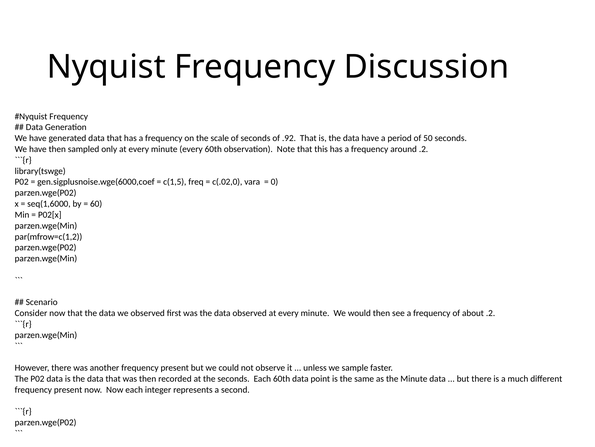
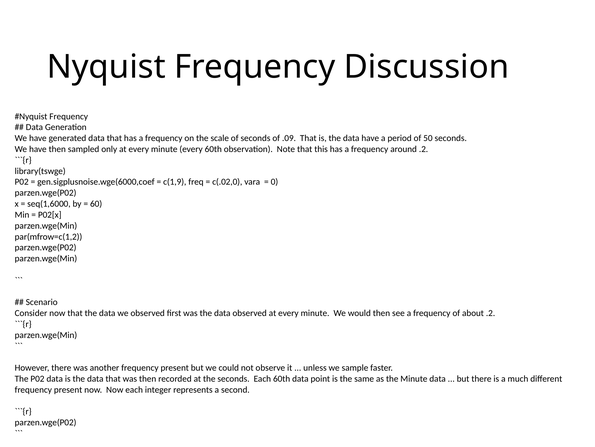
.92: .92 -> .09 (289, 138)
c(1,5: c(1,5 -> c(1,9 (175, 182)
